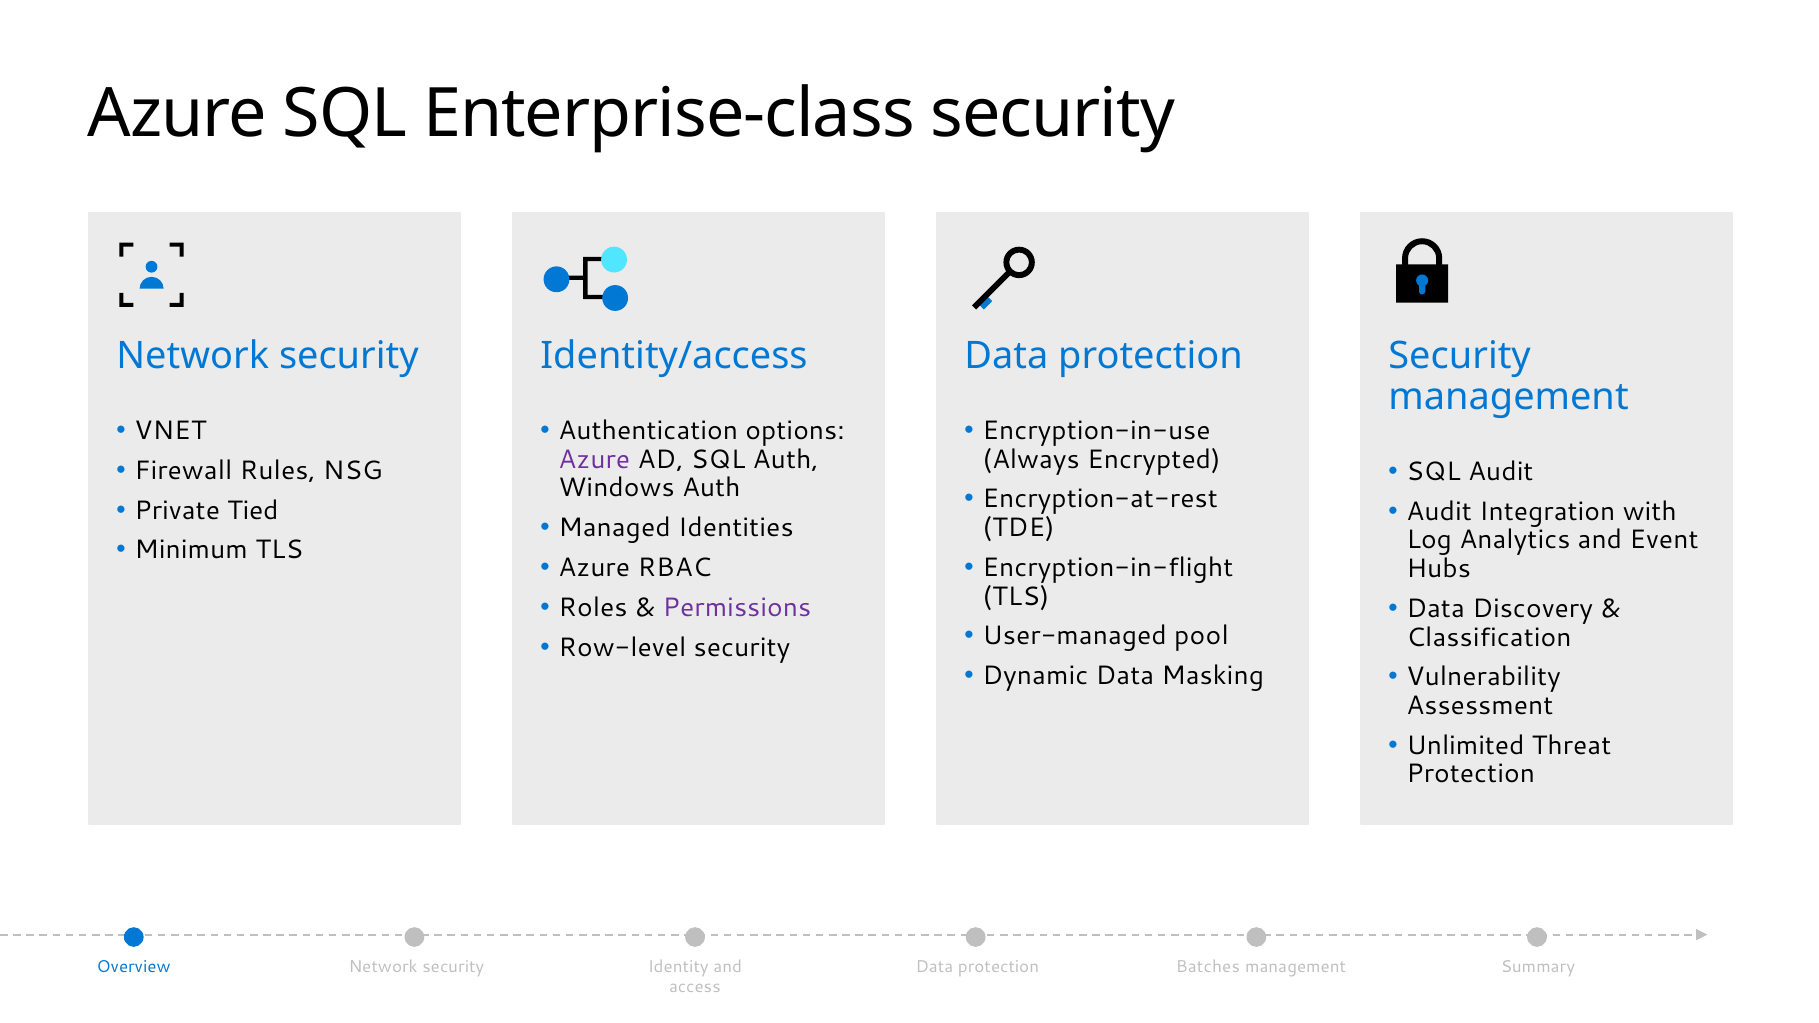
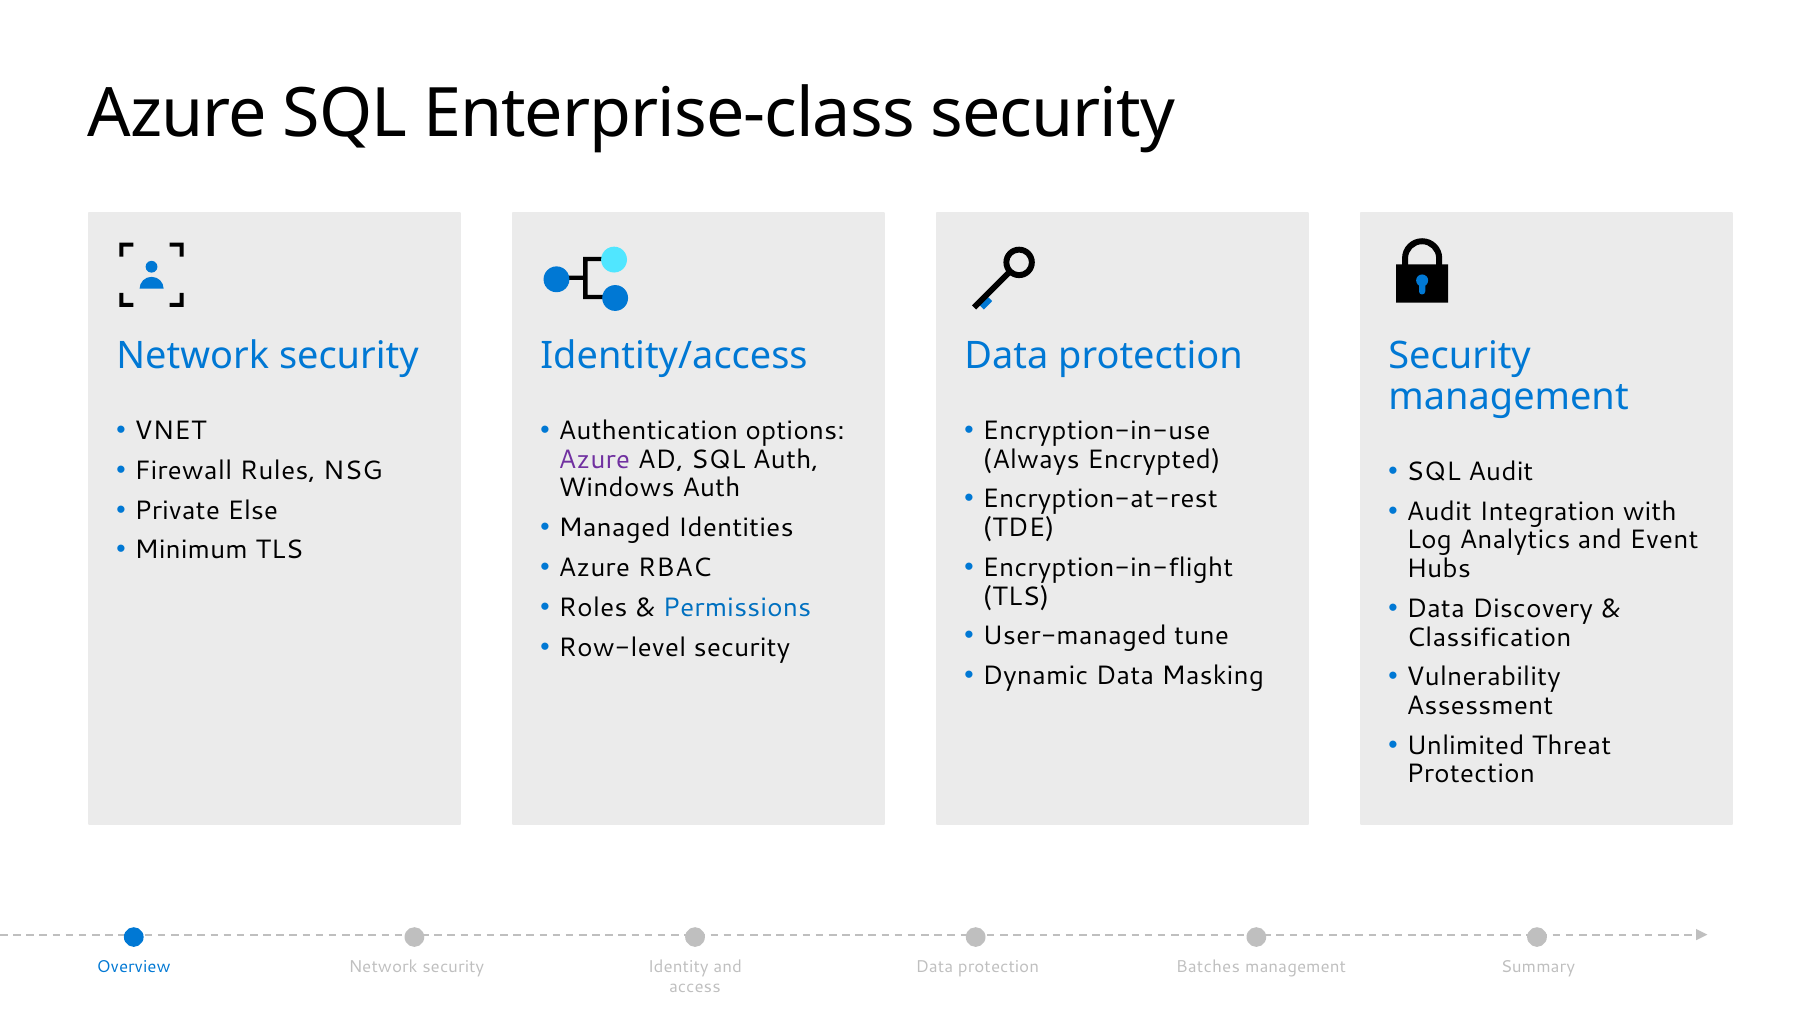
Tied: Tied -> Else (253, 510)
Permissions colour: purple -> blue (737, 608)
pool: pool -> tune (1202, 636)
